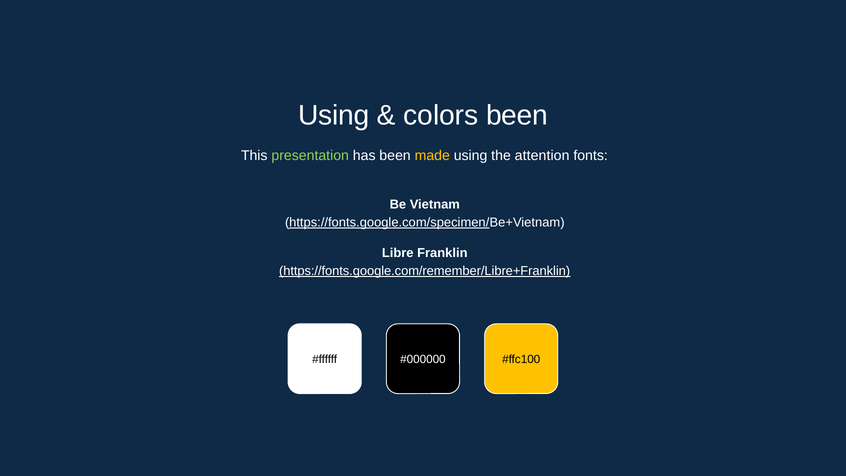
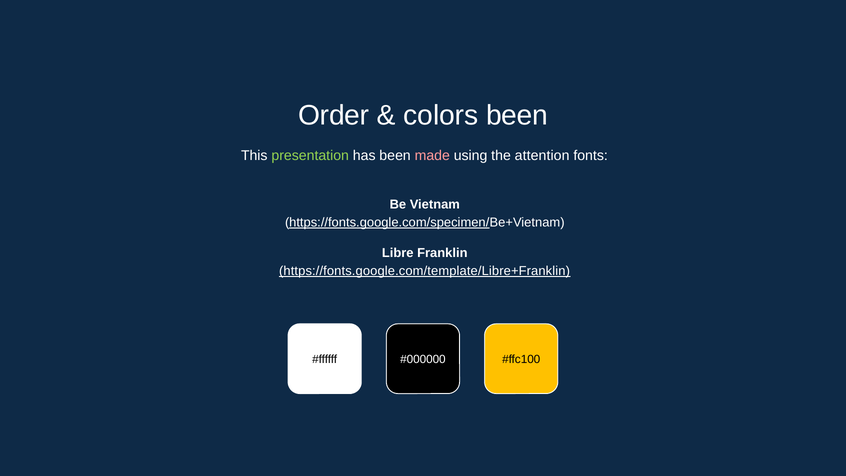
Using: Using -> Order (334, 116)
made colour: yellow -> pink (432, 155)
https://fonts.google.com/remember/Libre+Franklin: https://fonts.google.com/remember/Libre+Franklin -> https://fonts.google.com/template/Libre+Franklin (424, 271)
